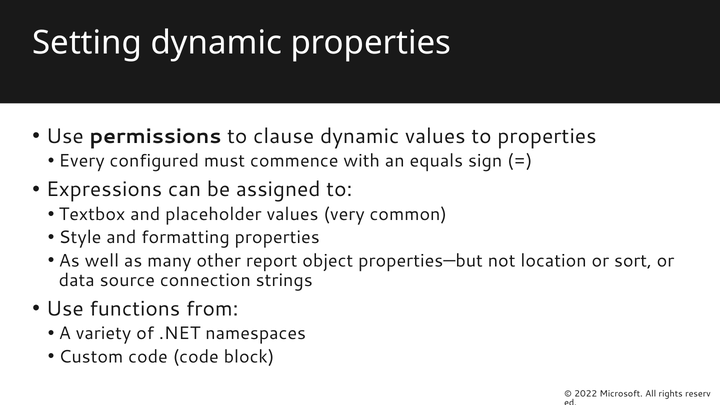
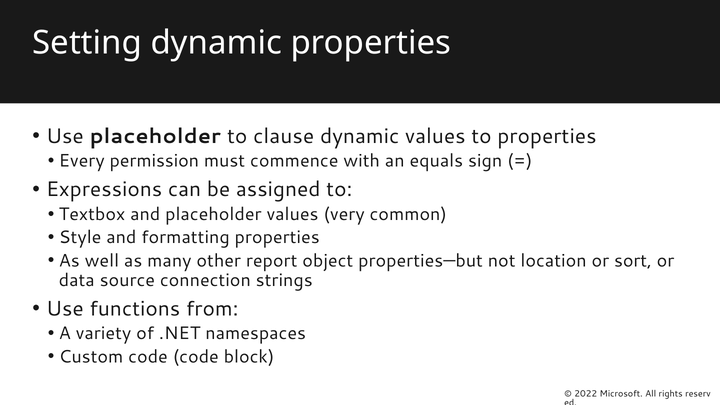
Use permissions: permissions -> placeholder (155, 136)
configured: configured -> permission (154, 161)
